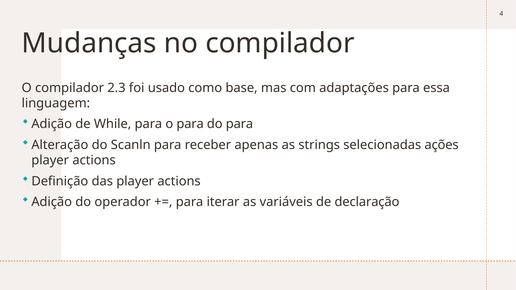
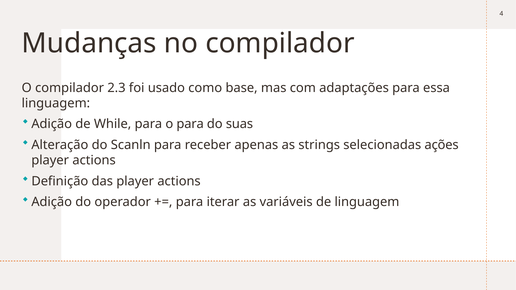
do para: para -> suas (239, 124)
de declaração: declaração -> linguagem (367, 202)
